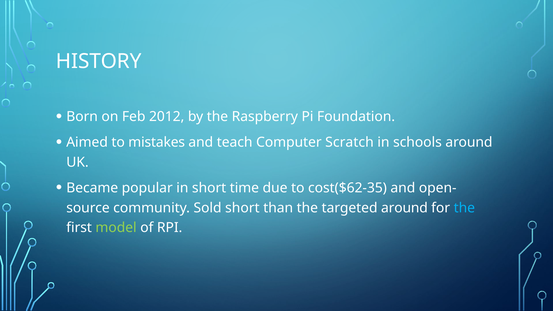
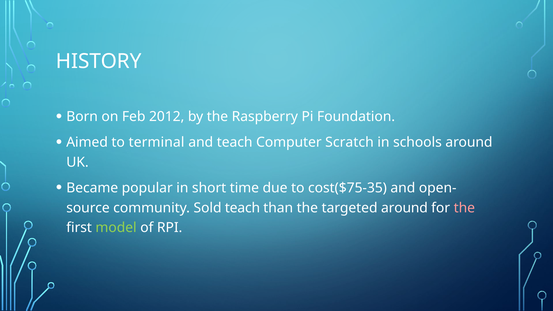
mistakes: mistakes -> terminal (157, 142)
cost($62-35: cost($62-35 -> cost($75-35 (347, 188)
Sold short: short -> teach (242, 208)
the colour: light blue -> pink (464, 208)
